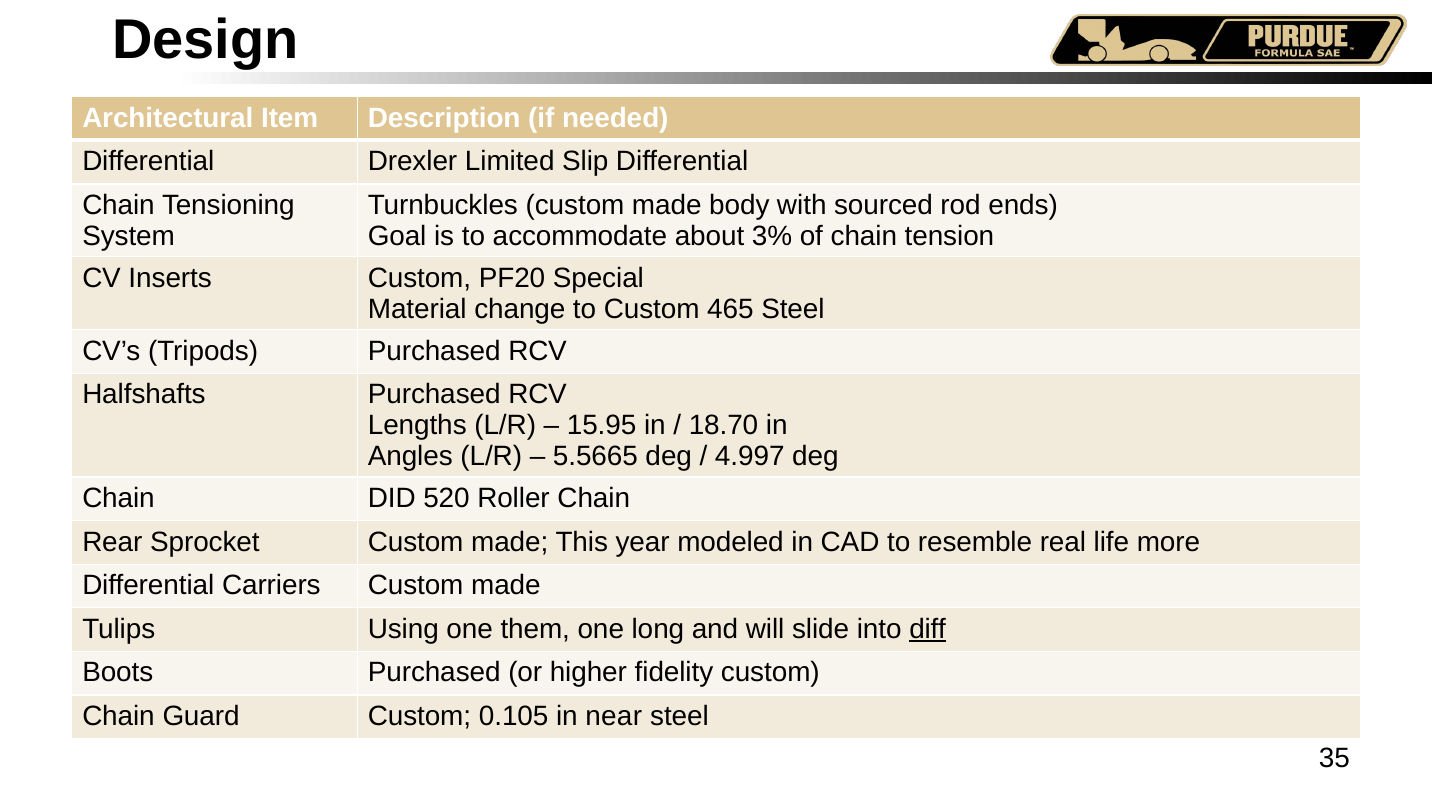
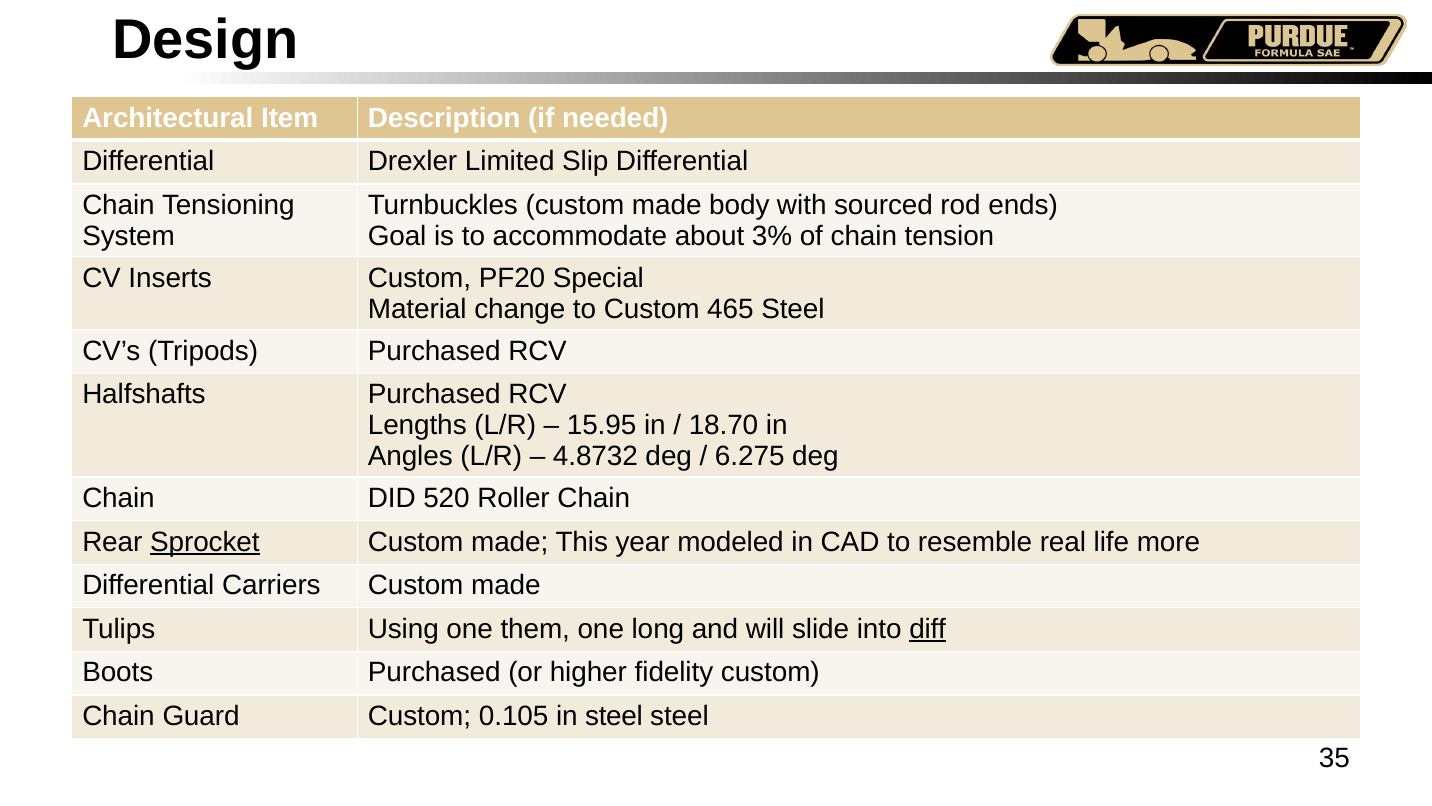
5.5665: 5.5665 -> 4.8732 (595, 456)
4.997: 4.997 -> 6.275 (750, 456)
Sprocket underline: none -> present (205, 542)
in near: near -> steel (614, 716)
